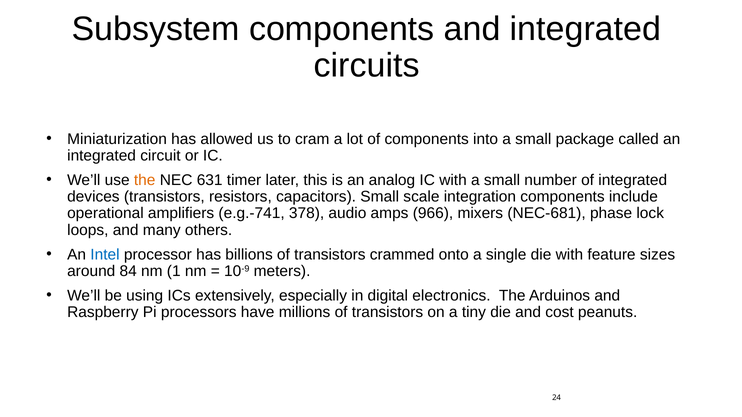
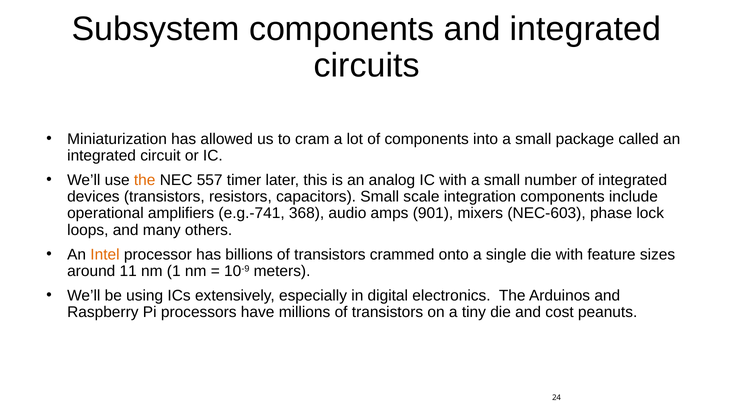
631: 631 -> 557 (210, 180)
378: 378 -> 368 (307, 214)
966: 966 -> 901 (433, 214)
NEC-681: NEC-681 -> NEC-603 (547, 214)
Intel colour: blue -> orange (105, 255)
84: 84 -> 11 (128, 271)
